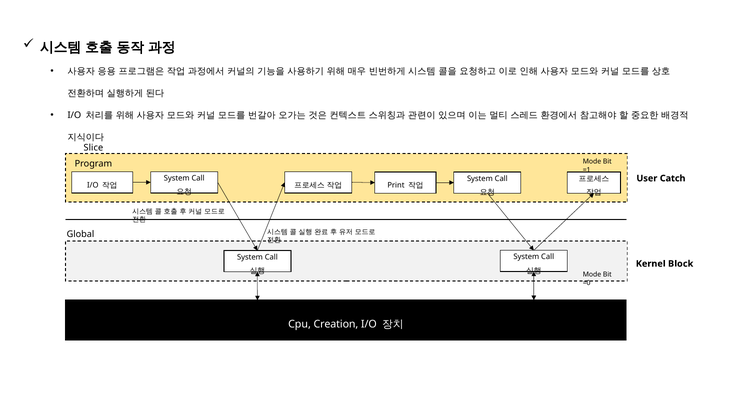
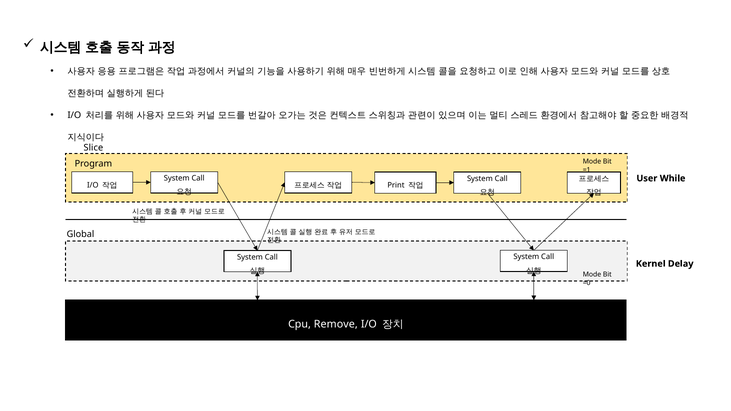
Catch: Catch -> While (673, 178)
Block: Block -> Delay (681, 264)
Creation: Creation -> Remove (336, 324)
